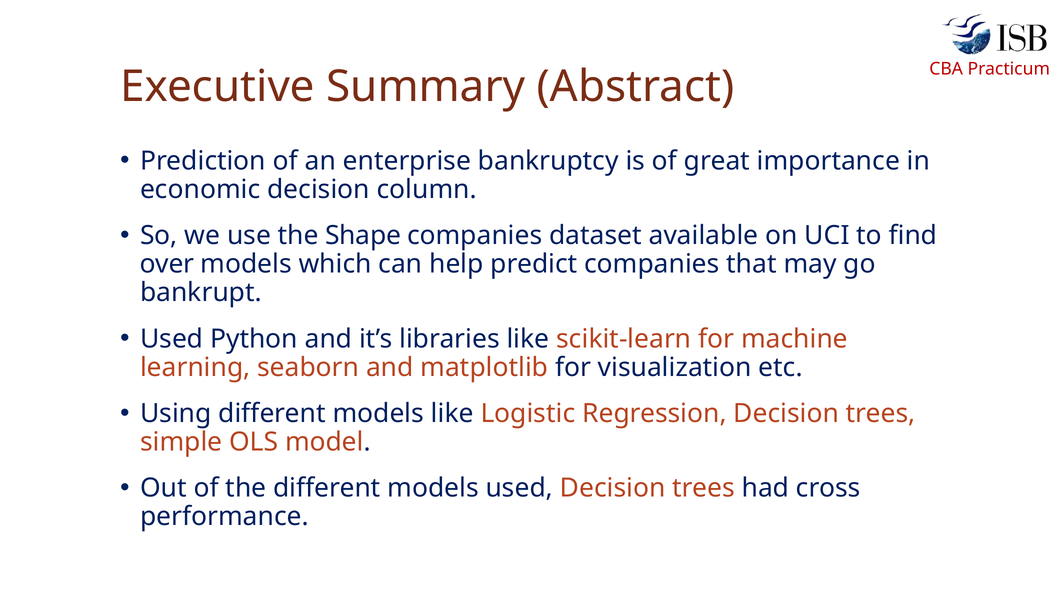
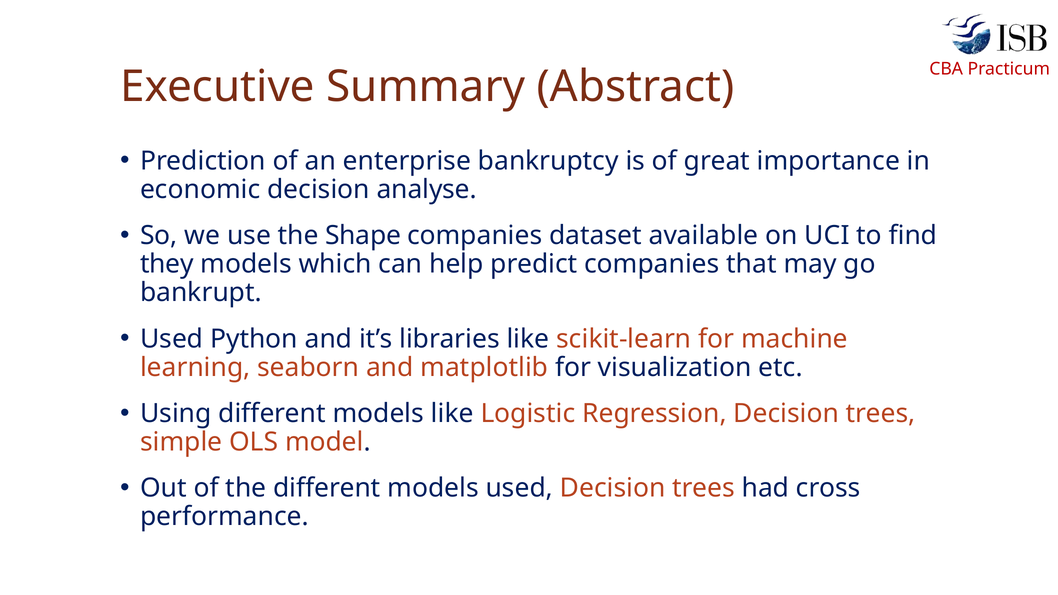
column: column -> analyse (427, 189)
over: over -> they (167, 264)
